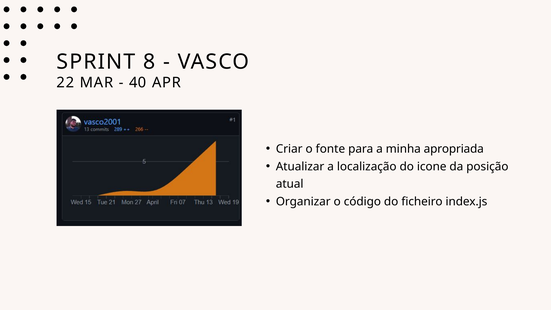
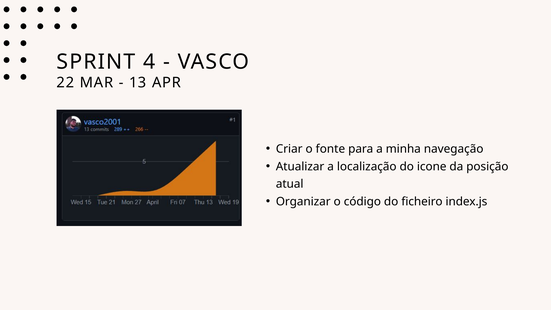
8: 8 -> 4 (149, 62)
40: 40 -> 13 (138, 83)
apropriada: apropriada -> navegação (454, 149)
